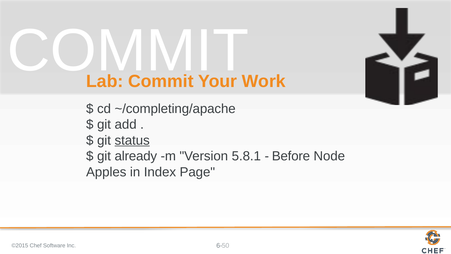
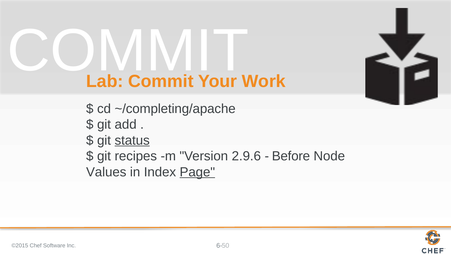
already: already -> recipes (136, 156)
5.8.1: 5.8.1 -> 2.9.6 (246, 156)
Apples: Apples -> Values (106, 172)
Page underline: none -> present (197, 172)
